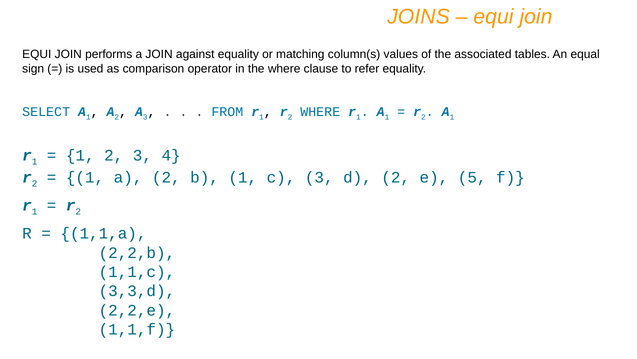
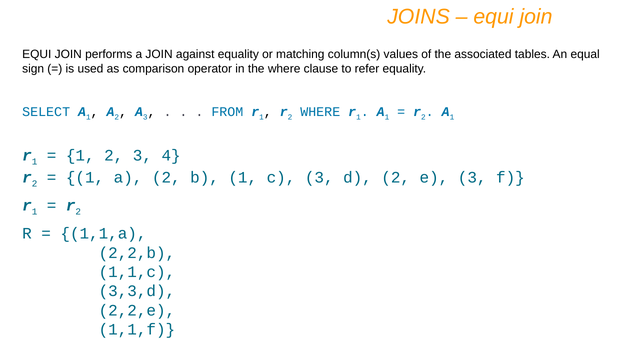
e 5: 5 -> 3 (472, 177)
